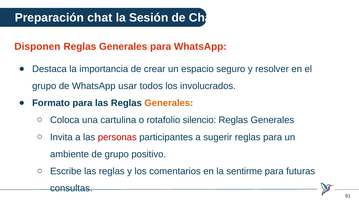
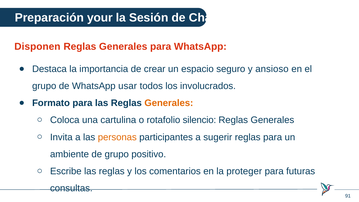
Preparación chat: chat -> your (100, 18)
resolver: resolver -> ansioso (272, 69)
personas colour: red -> orange (117, 137)
sentirme: sentirme -> proteger (244, 171)
